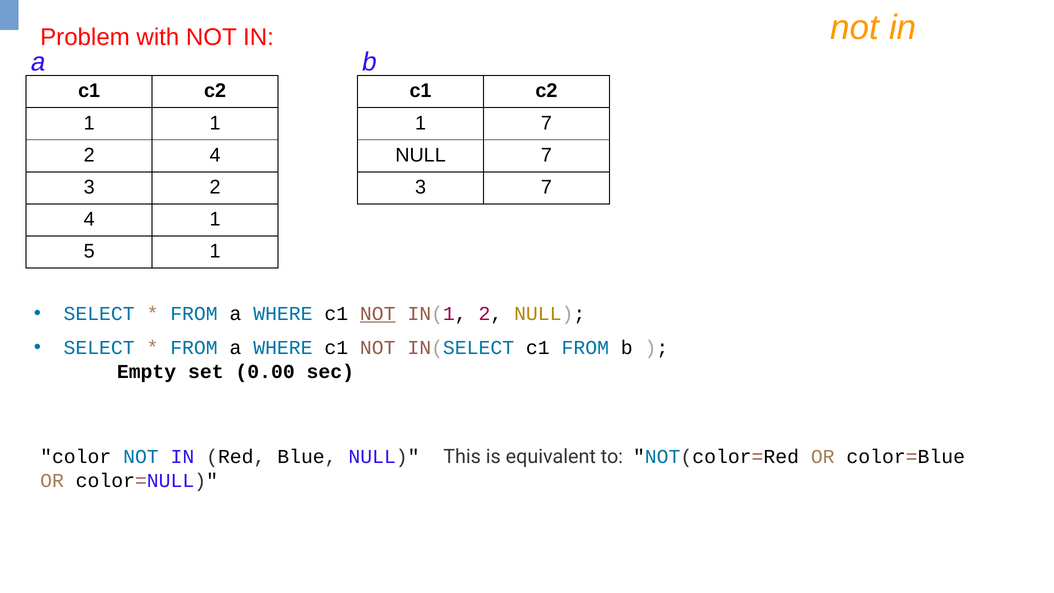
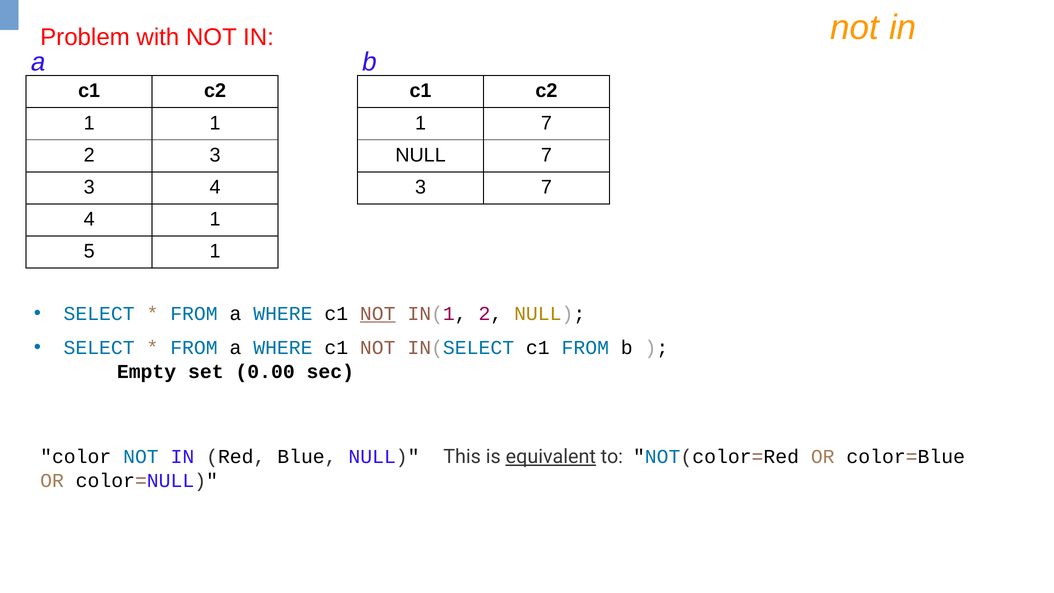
4: 4 -> 3 (215, 155)
3 2: 2 -> 4 (215, 187)
equivalent underline: none -> present (551, 457)
